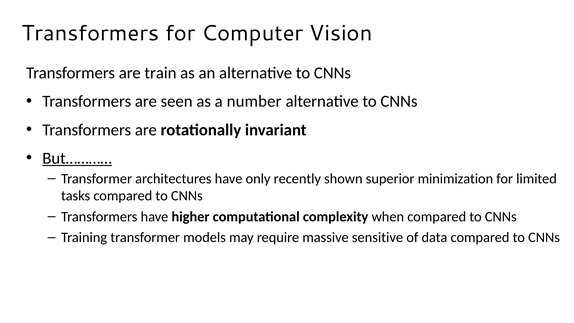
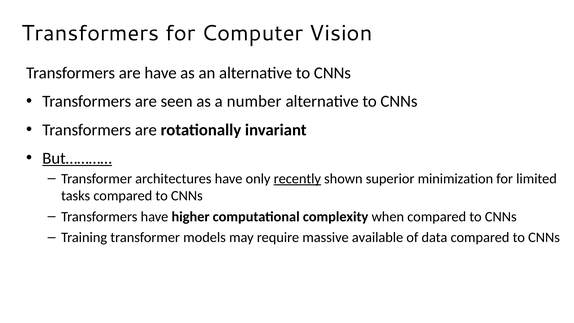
are train: train -> have (161, 73)
recently underline: none -> present (297, 179)
sensitive: sensitive -> available (378, 237)
